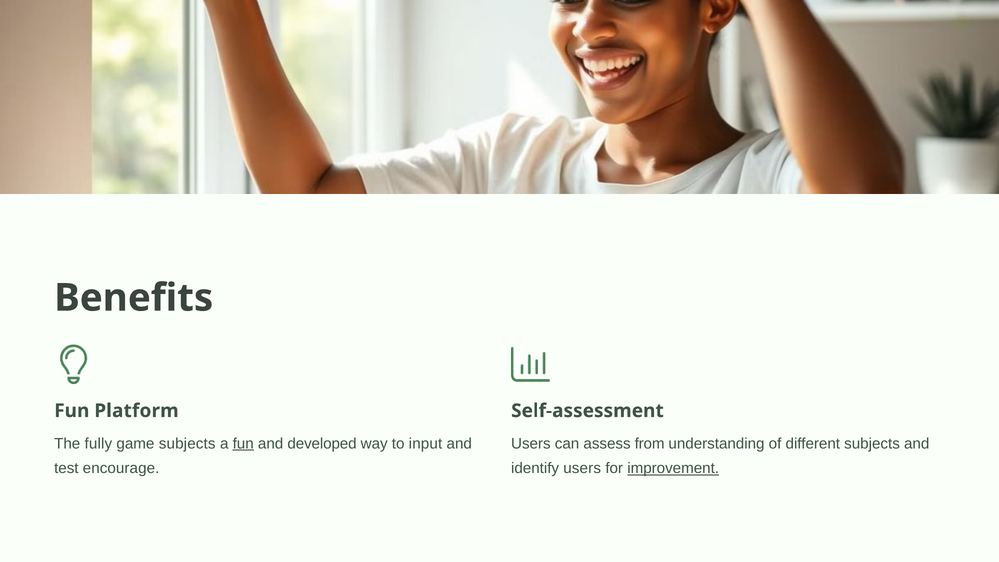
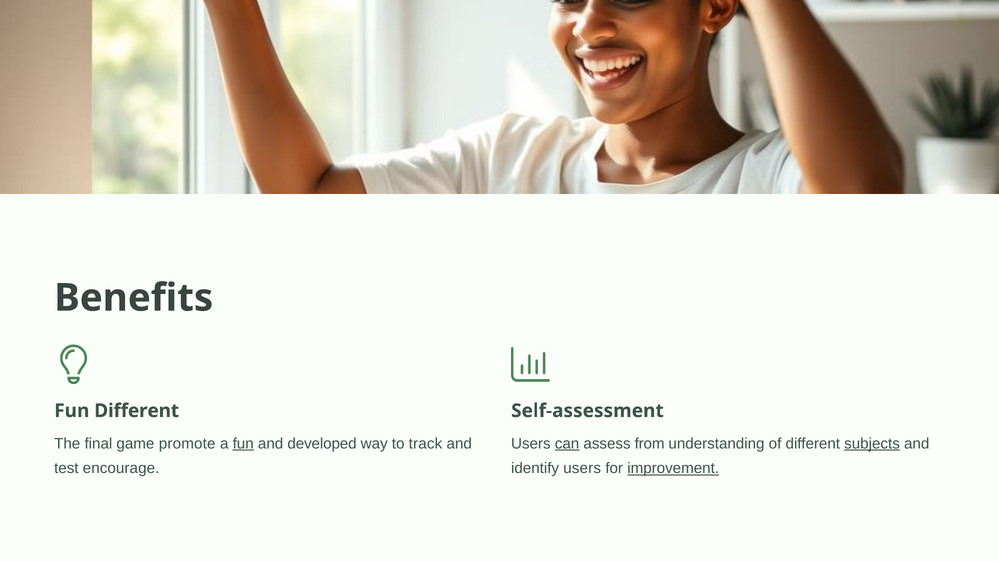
Fun Platform: Platform -> Different (137, 411)
fully: fully -> final (98, 444)
game subjects: subjects -> promote (187, 444)
input: input -> track (426, 444)
can underline: none -> present (567, 444)
subjects underline: none -> present (872, 444)
